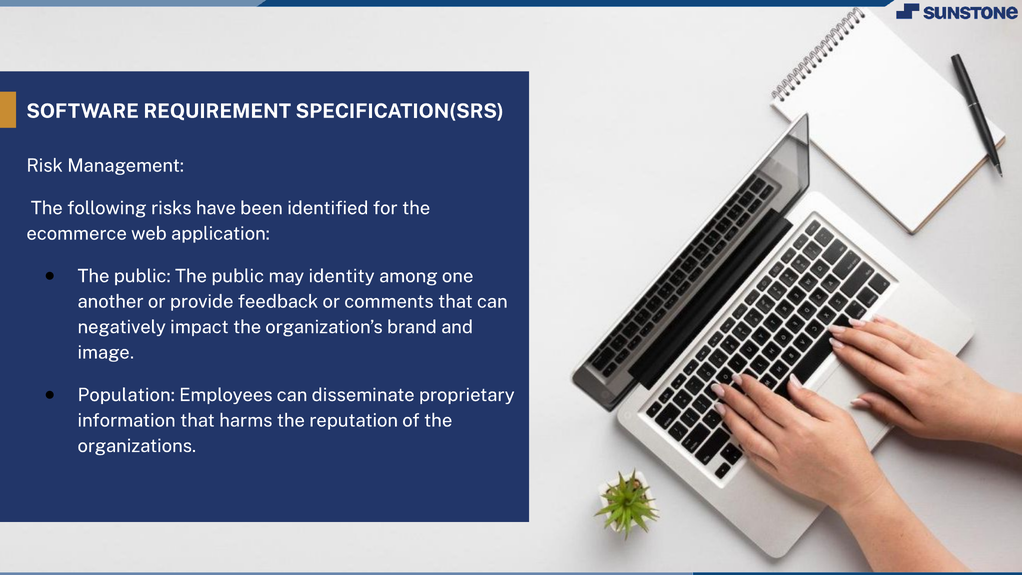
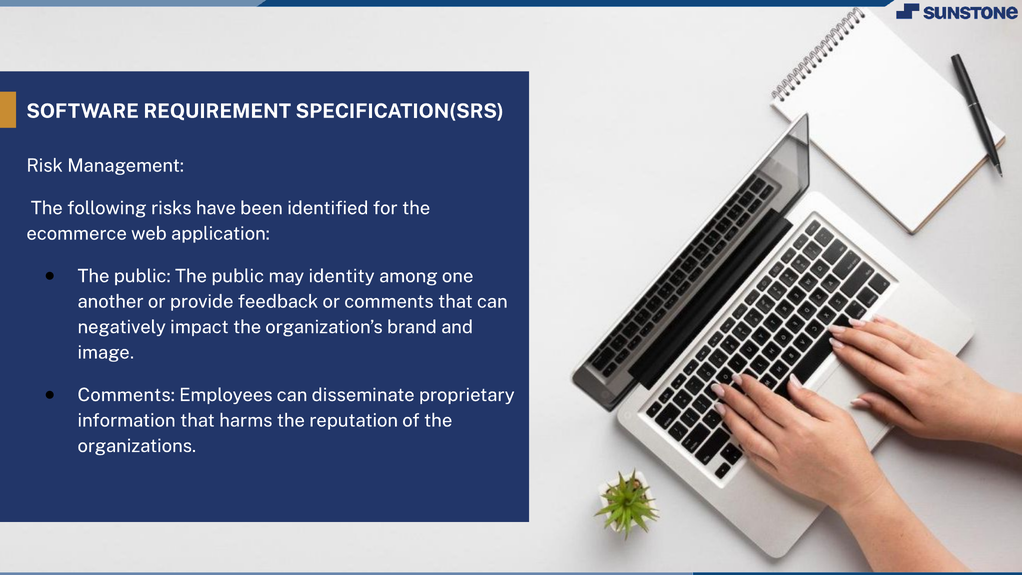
Population: Population -> Comments (126, 395)
